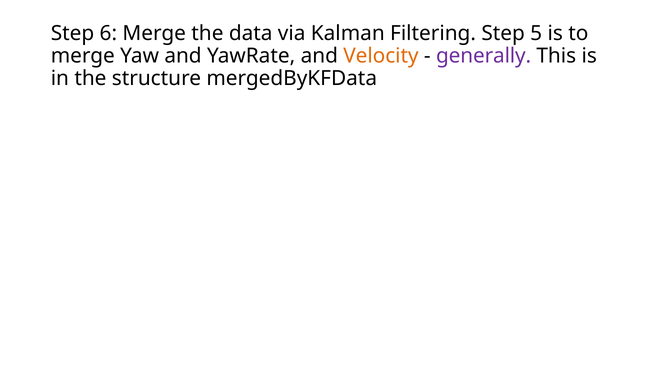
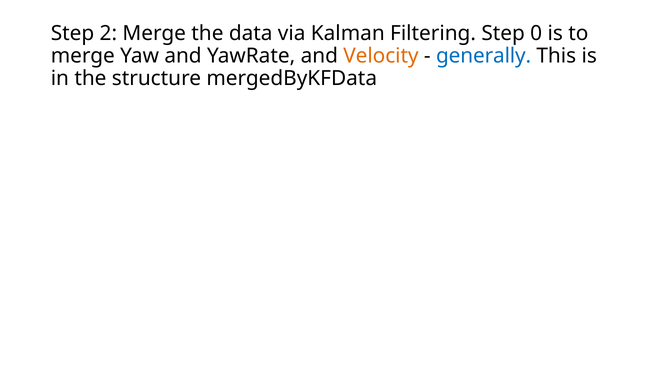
6: 6 -> 2 (108, 34)
5: 5 -> 0 (536, 34)
generally colour: purple -> blue (484, 56)
